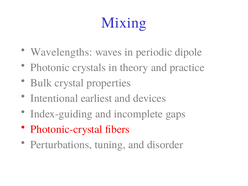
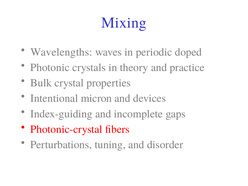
dipole: dipole -> doped (188, 52)
earliest: earliest -> micron (96, 98)
